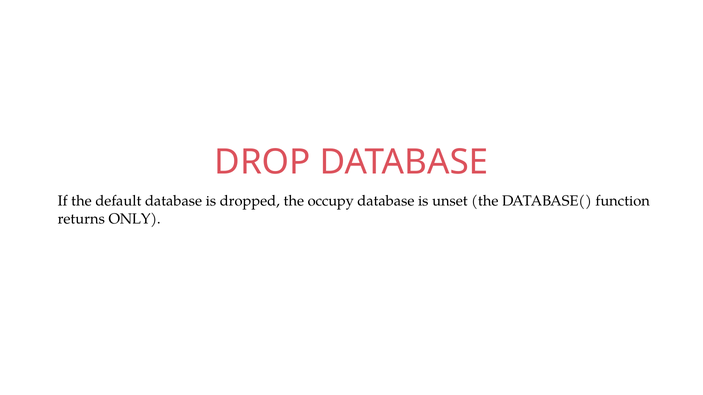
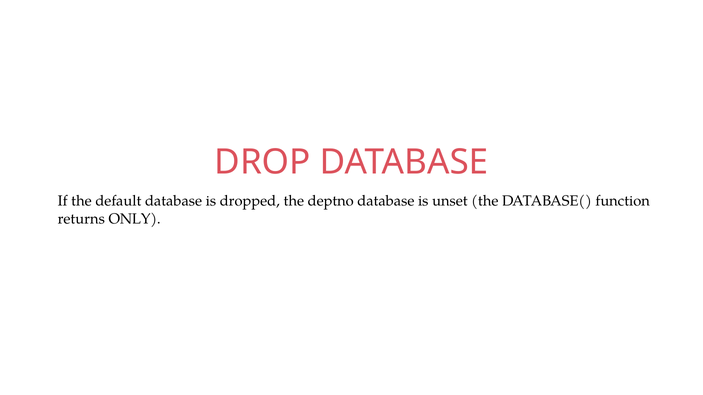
occupy: occupy -> deptno (331, 201)
